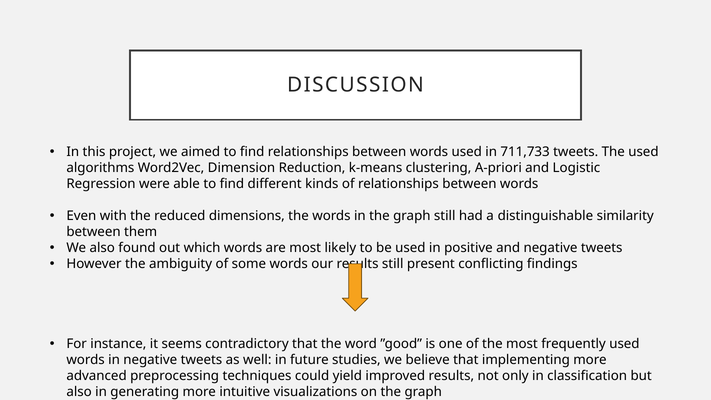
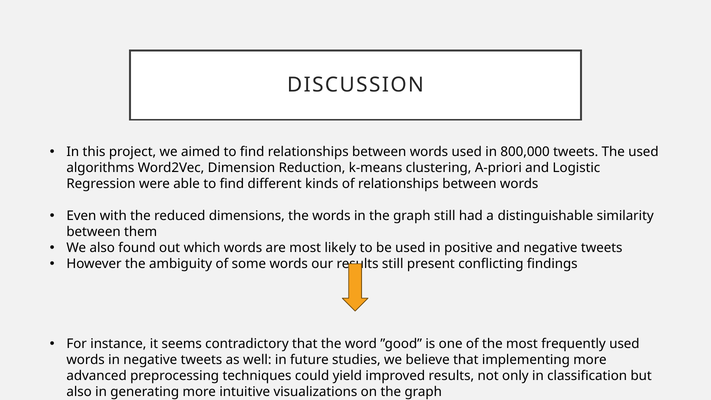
711,733: 711,733 -> 800,000 (525, 152)
